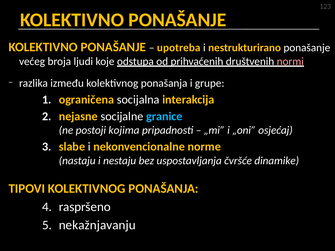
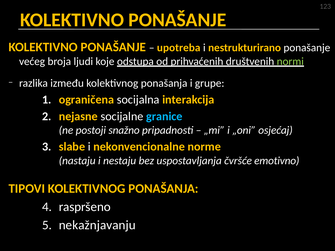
normi colour: pink -> light green (290, 61)
kojima: kojima -> snažno (124, 130)
dinamike: dinamike -> emotivno (277, 161)
